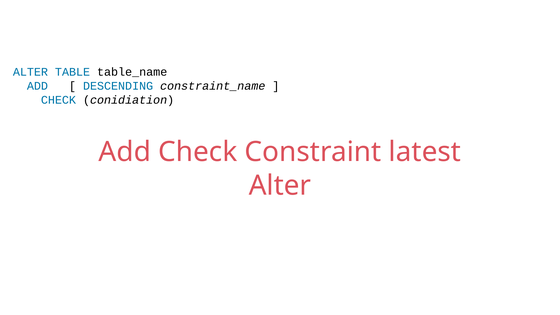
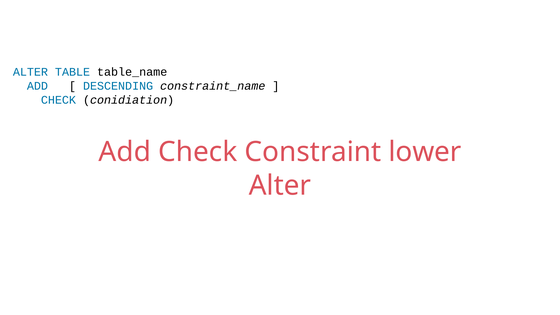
latest: latest -> lower (425, 152)
